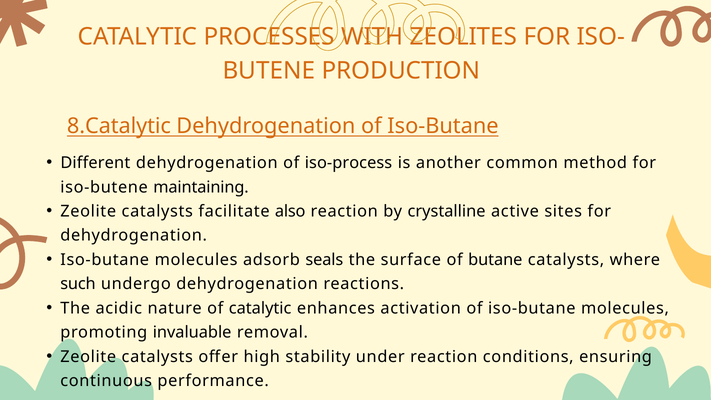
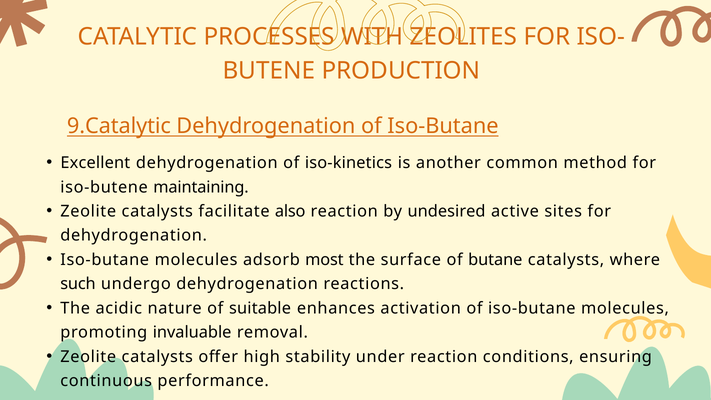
8.Catalytic: 8.Catalytic -> 9.Catalytic (119, 126)
Different: Different -> Excellent (95, 163)
iso-process: iso-process -> iso-kinetics (348, 163)
crystalline: crystalline -> undesired (447, 211)
seals: seals -> most (324, 260)
of catalytic: catalytic -> suitable (260, 308)
